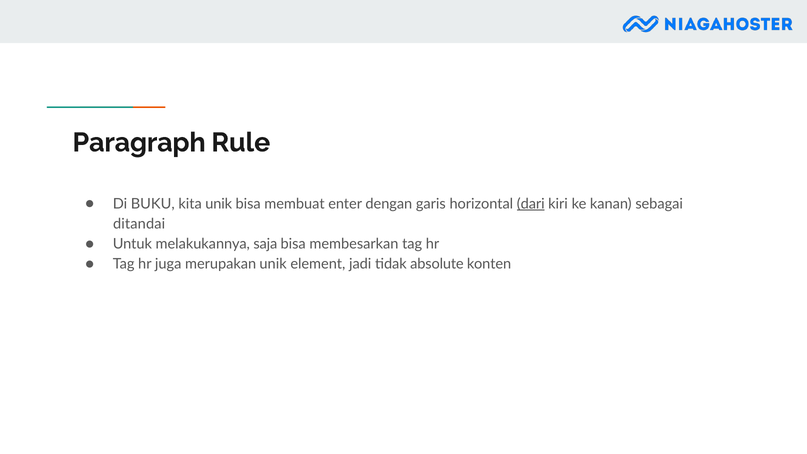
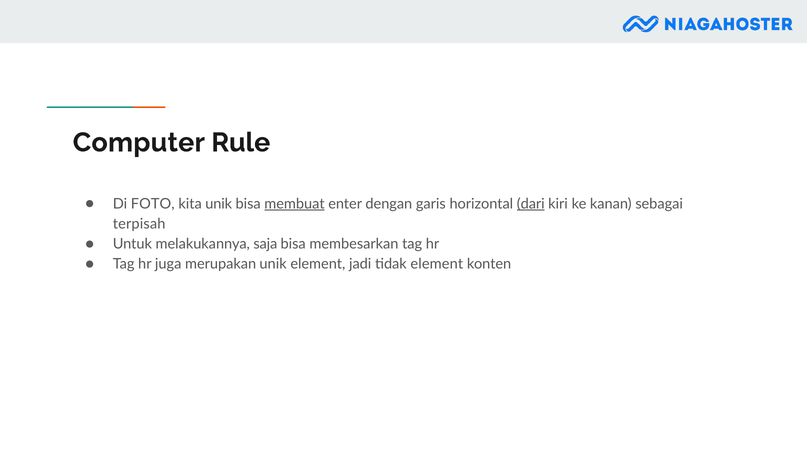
Paragraph: Paragraph -> Computer (139, 142)
BUKU: BUKU -> FOTO (153, 204)
membuat underline: none -> present (294, 204)
ditandai: ditandai -> terpisah (139, 224)
tidak absolute: absolute -> element (437, 264)
